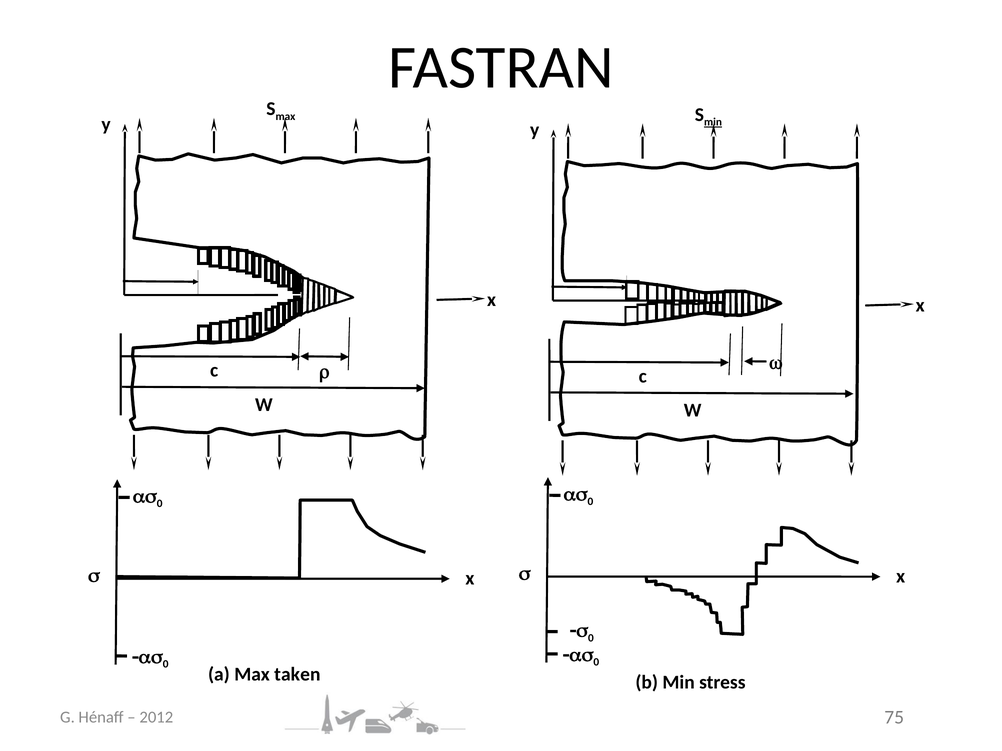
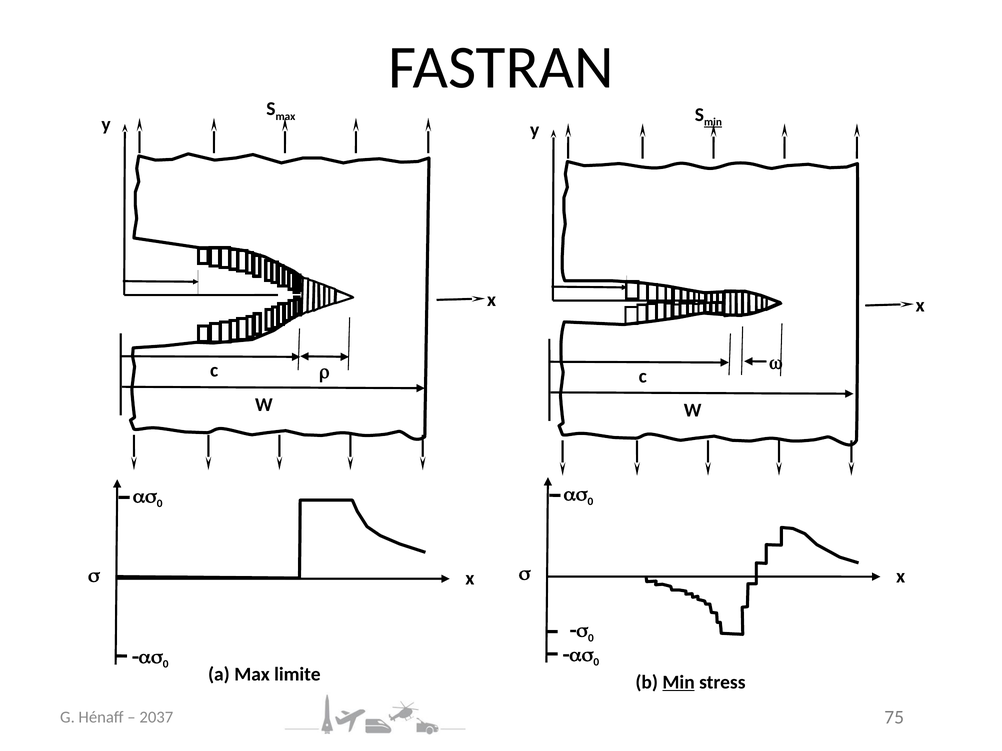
taken: taken -> limite (297, 675)
Min underline: none -> present (679, 683)
2012: 2012 -> 2037 (156, 718)
